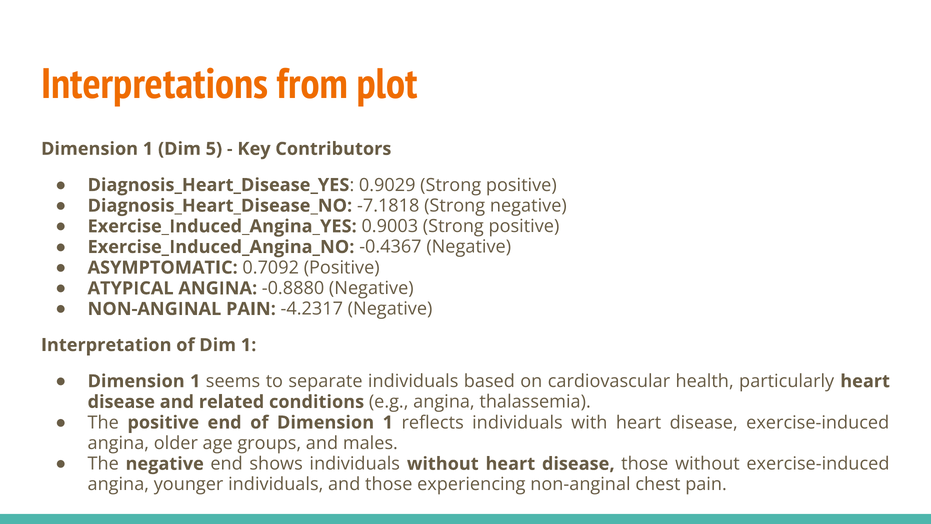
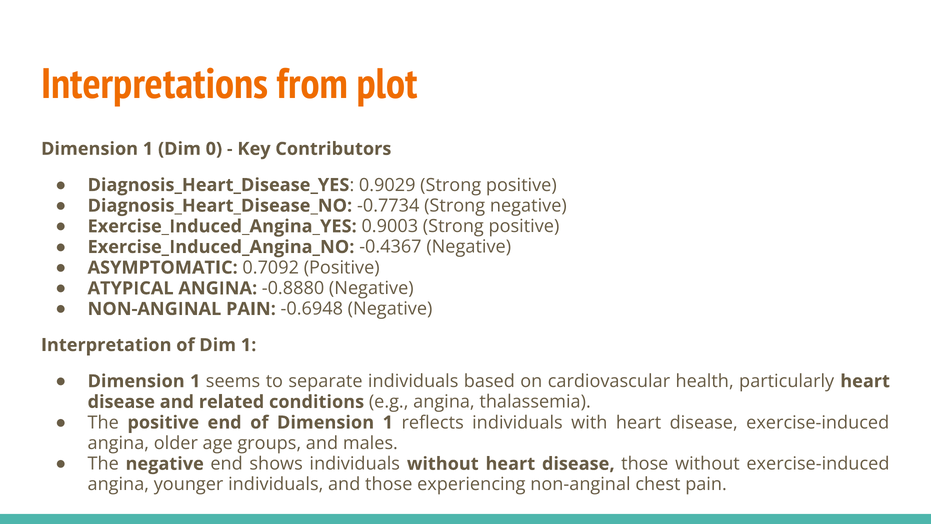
5: 5 -> 0 (214, 149)
-7.1818: -7.1818 -> -0.7734 (388, 206)
-4.2317: -4.2317 -> -0.6948 (312, 309)
